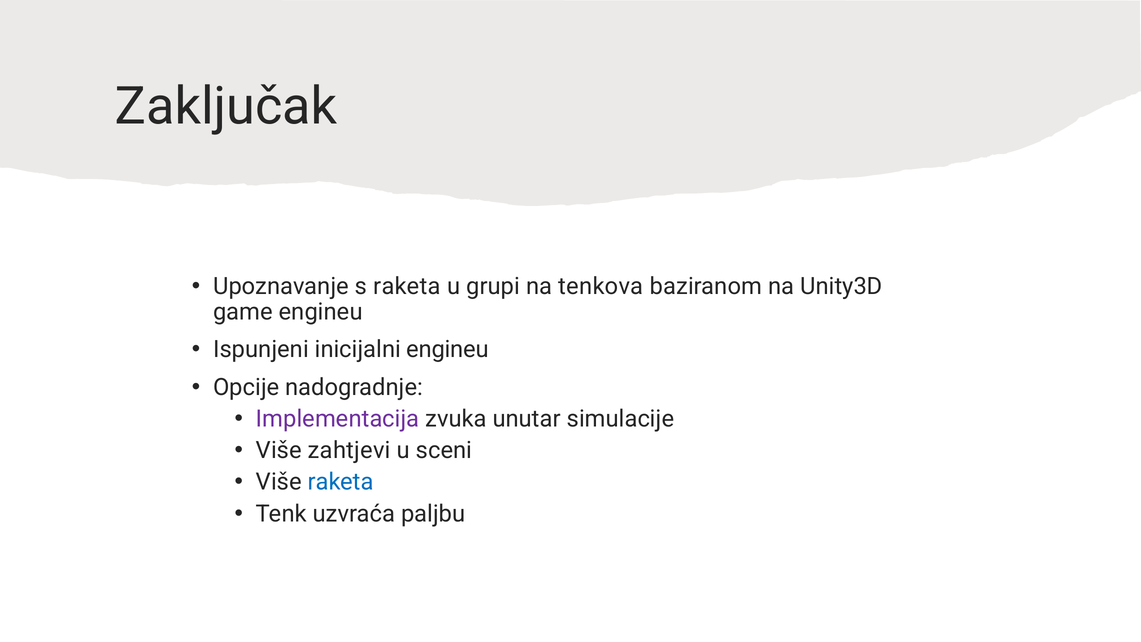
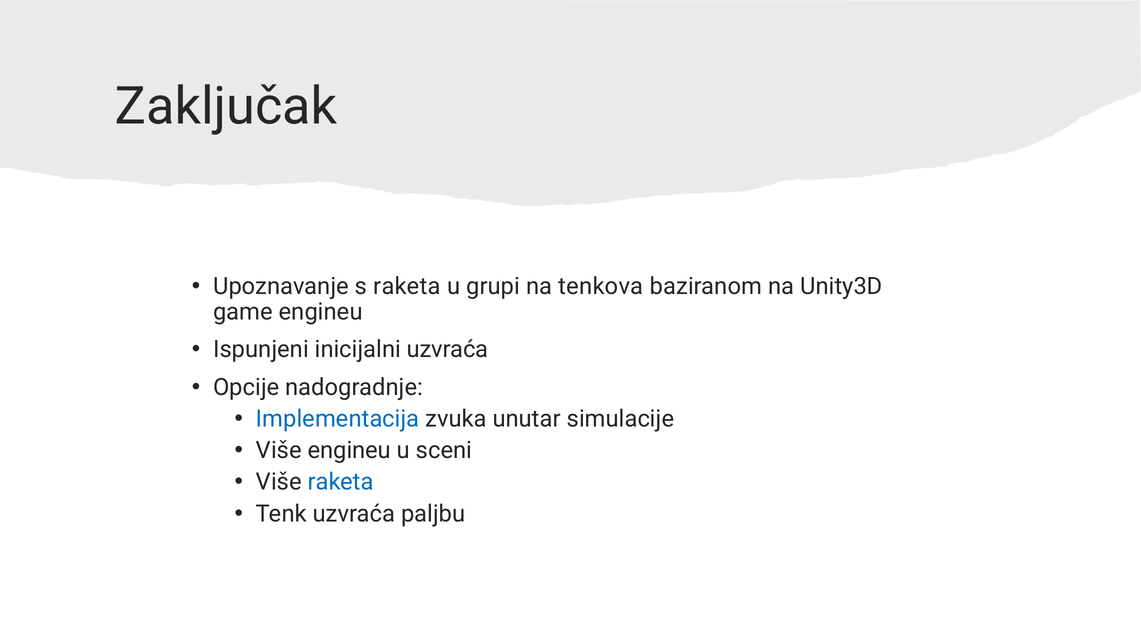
inicijalni engineu: engineu -> uzvraća (448, 349)
Implementacija colour: purple -> blue (338, 419)
Više zahtjevi: zahtjevi -> engineu (349, 450)
